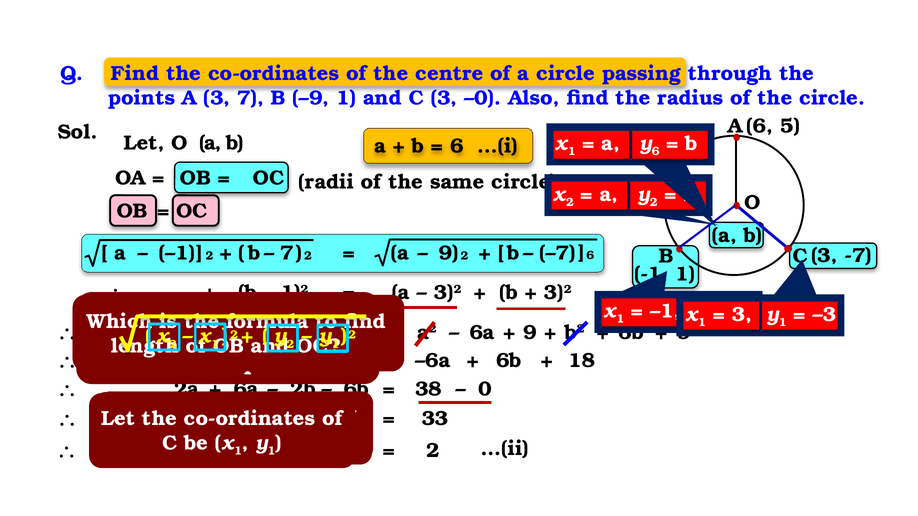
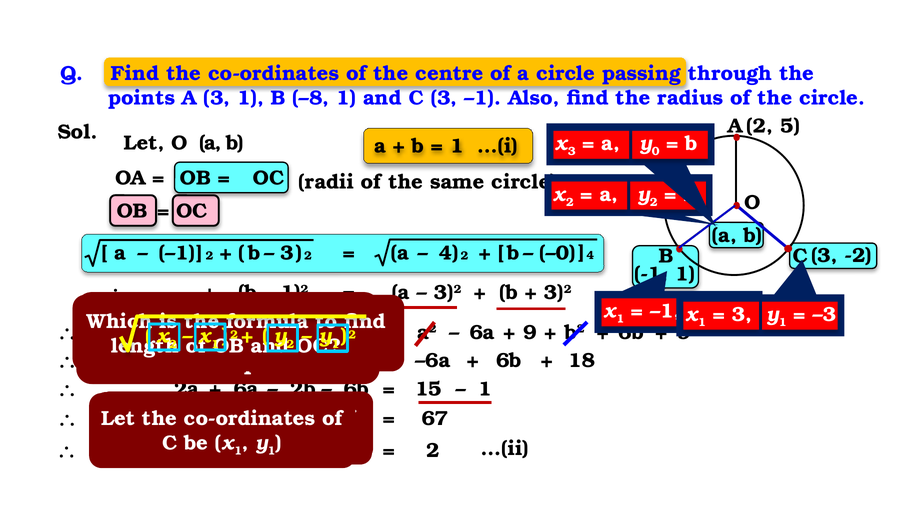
3 7: 7 -> 1 (251, 98)
–9: –9 -> –8 (311, 98)
3 –0: –0 -> –1 (483, 98)
6: 6 -> 2 (760, 126)
1: 1 -> 3 (572, 152)
6: 6 -> 0 (656, 152)
6: 6 -> 1 (457, 146)
–1 b 7: 7 -> 3 (287, 253)
a 9: 9 -> 4 (449, 253)
–7: –7 -> –0 (558, 253)
-7: -7 -> -2 (858, 256)
2 6: 6 -> 4 (590, 255)
38: 38 -> 15 (428, 389)
0: 0 -> 1 (485, 389)
33: 33 -> 67 (435, 419)
